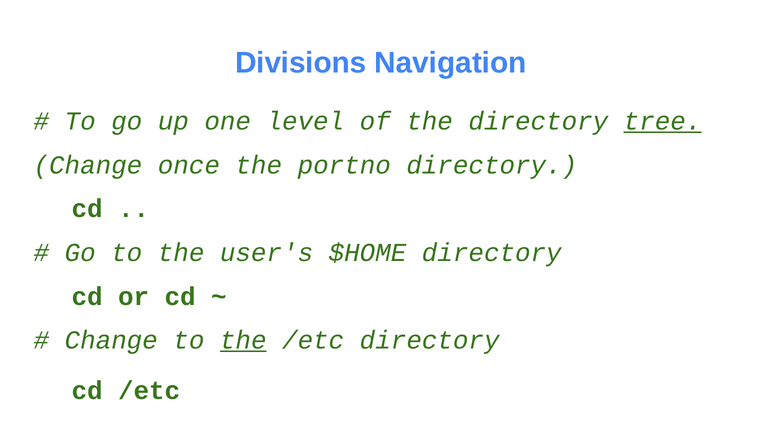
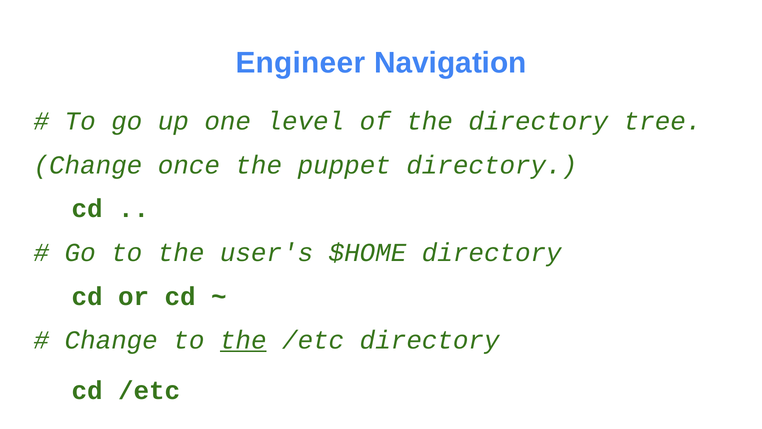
Divisions: Divisions -> Engineer (300, 63)
tree underline: present -> none (663, 121)
portno: portno -> puppet (344, 165)
